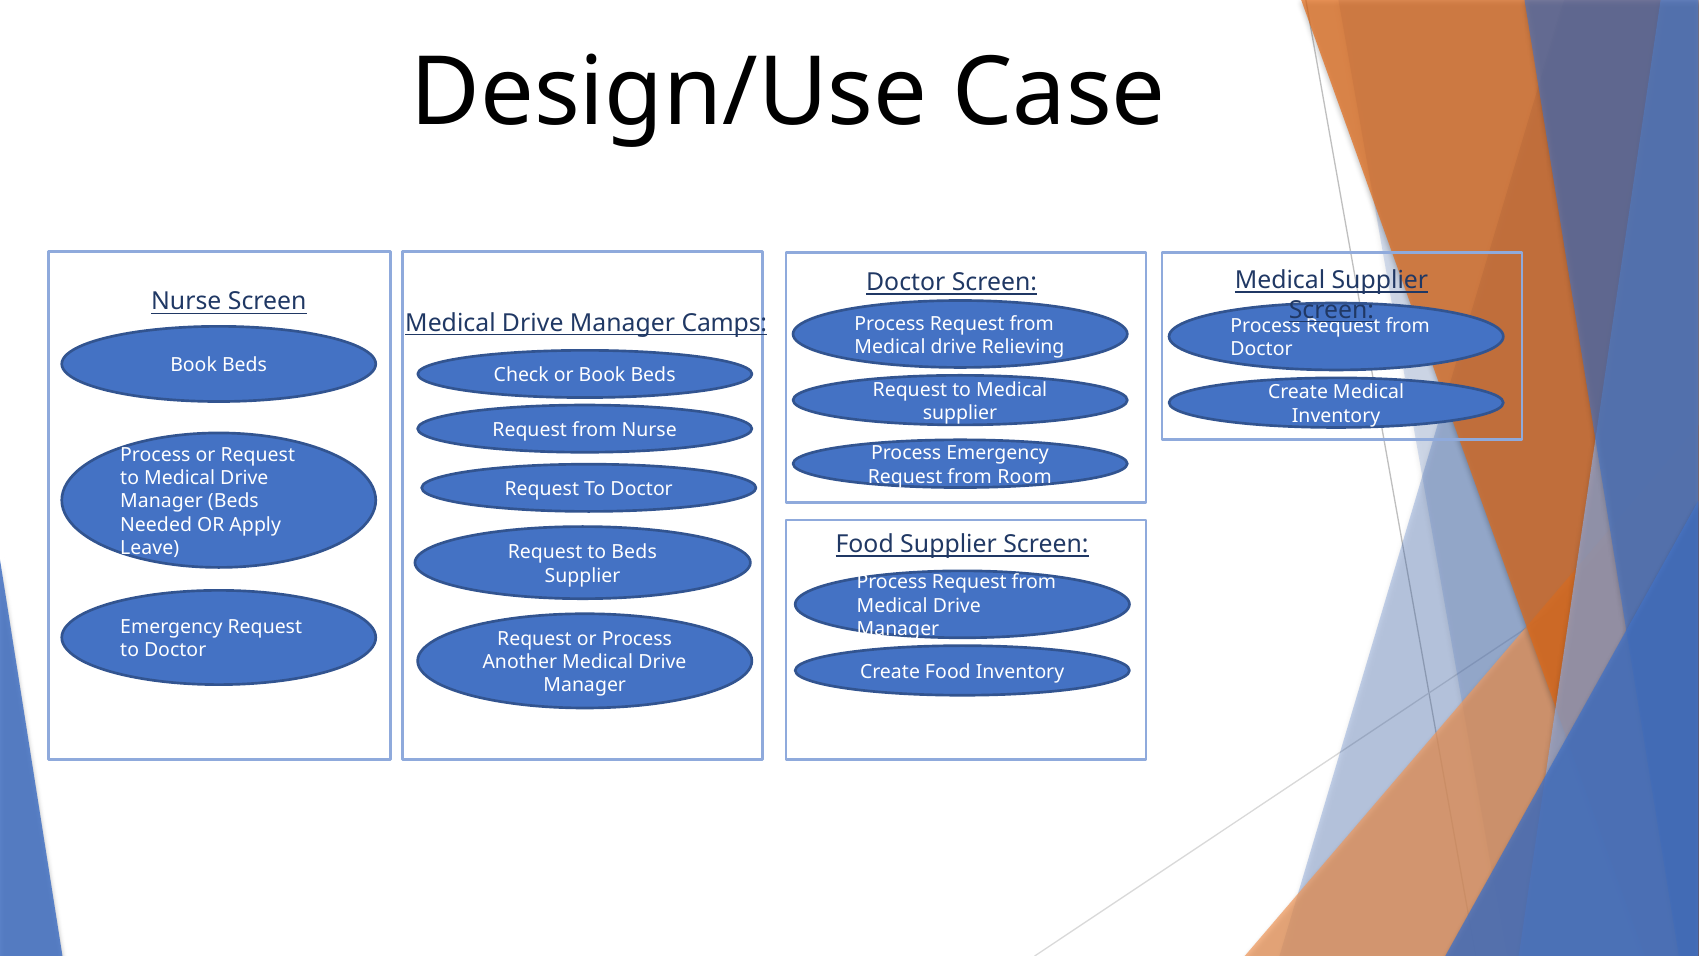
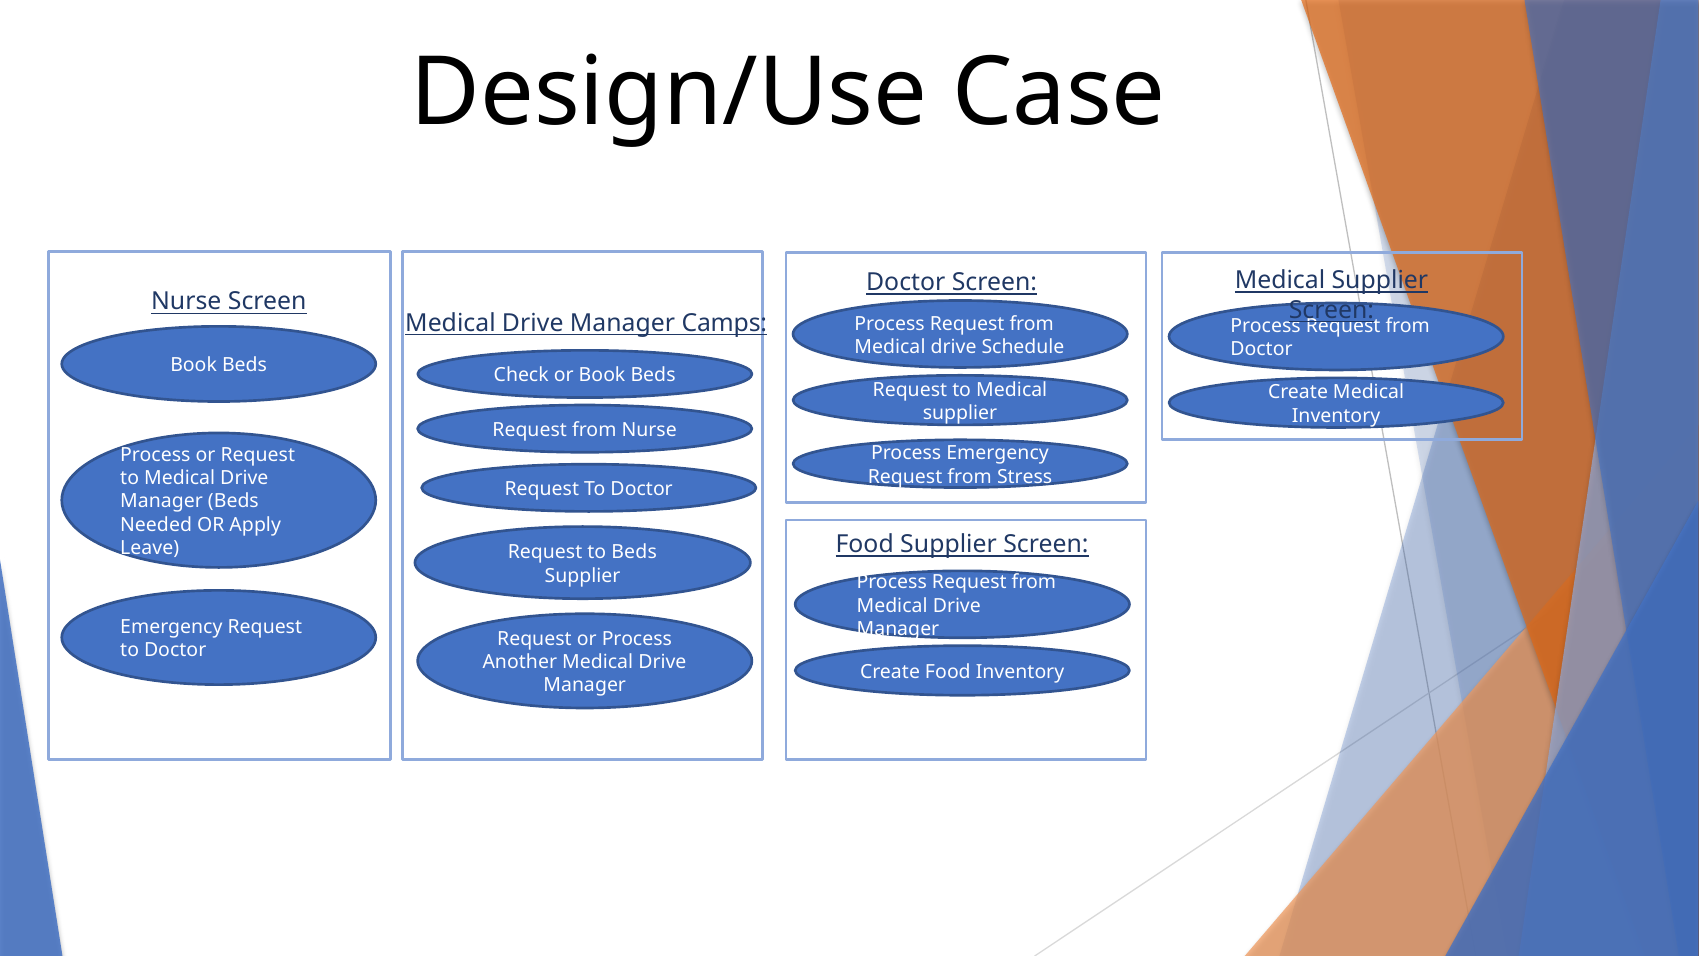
Relieving: Relieving -> Schedule (1023, 347)
Room: Room -> Stress (1025, 477)
